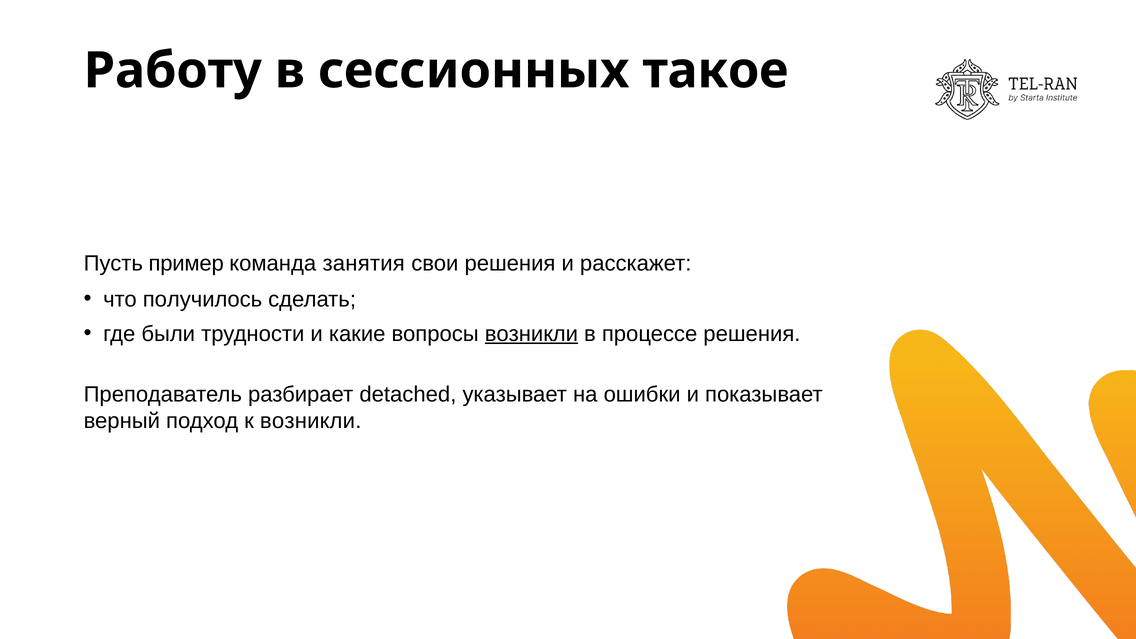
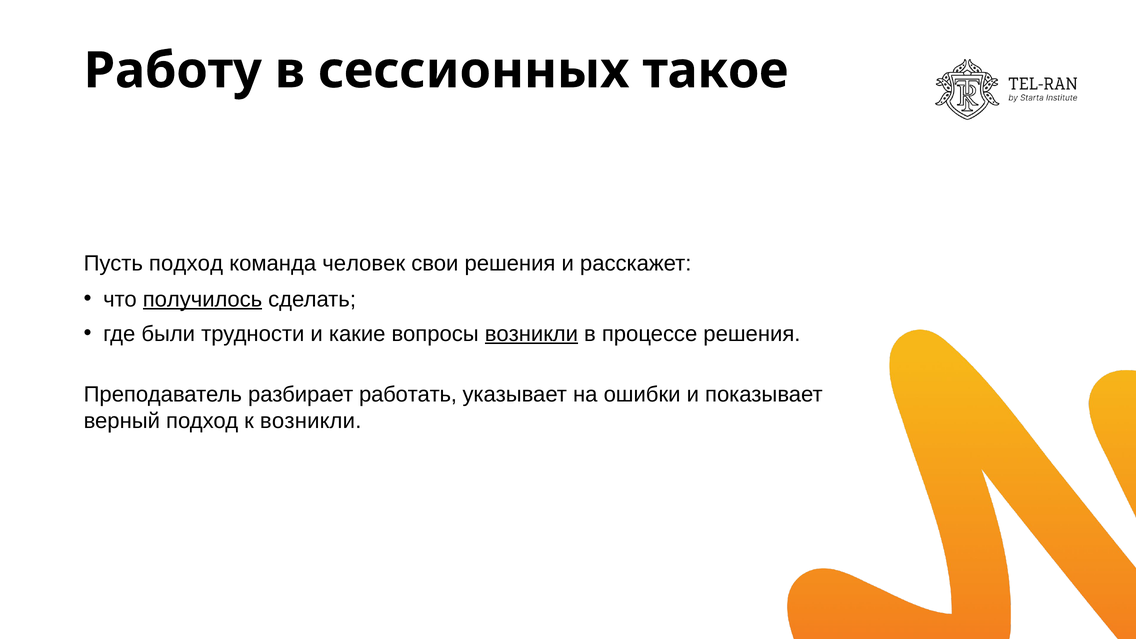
Пусть пример: пример -> подход (186, 263)
занятия: занятия -> человек (364, 263)
получилось underline: none -> present (202, 299)
detached: detached -> работать (408, 395)
